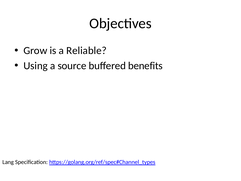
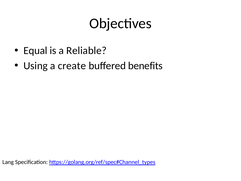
Grow: Grow -> Equal (35, 51)
source: source -> create (72, 66)
